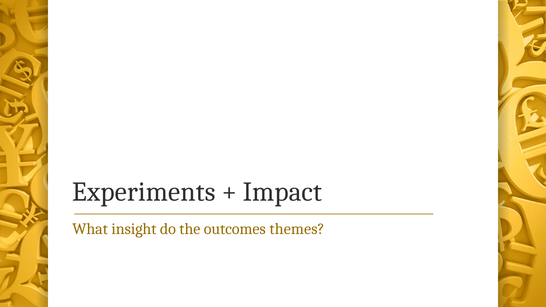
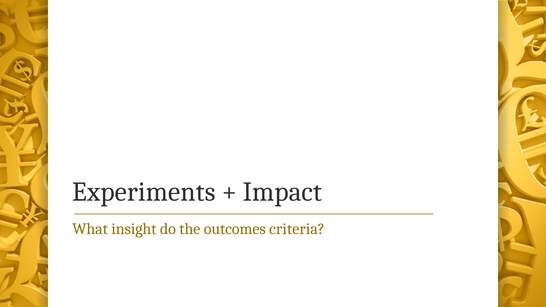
themes: themes -> criteria (297, 229)
